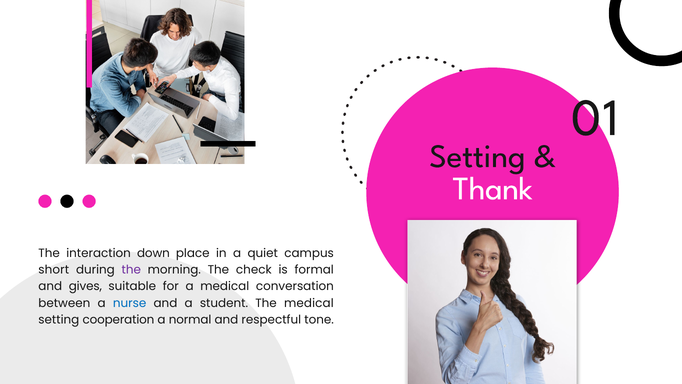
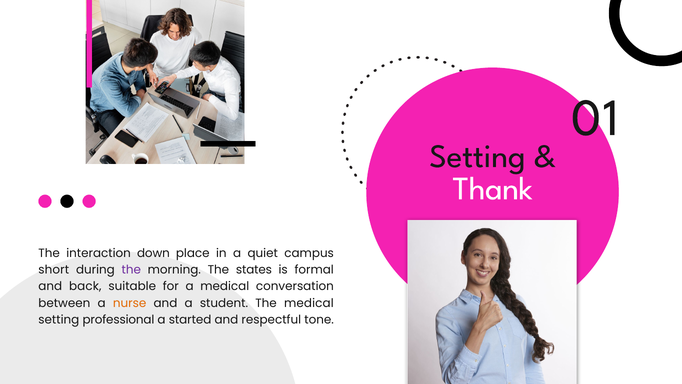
check: check -> states (254, 270)
gives: gives -> back (85, 286)
nurse colour: blue -> orange (130, 303)
cooperation: cooperation -> professional (118, 320)
normal: normal -> started (190, 320)
